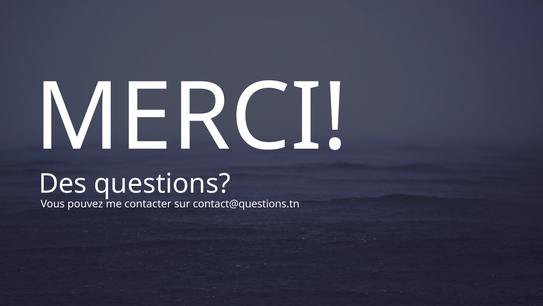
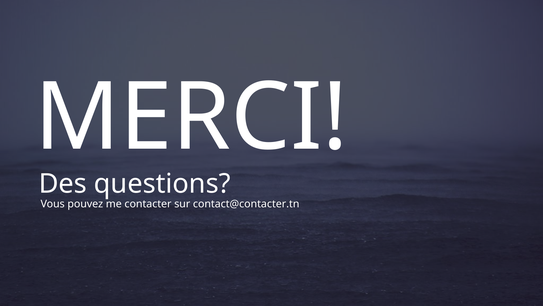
contact@questions.tn: contact@questions.tn -> contact@contacter.tn (246, 204)
